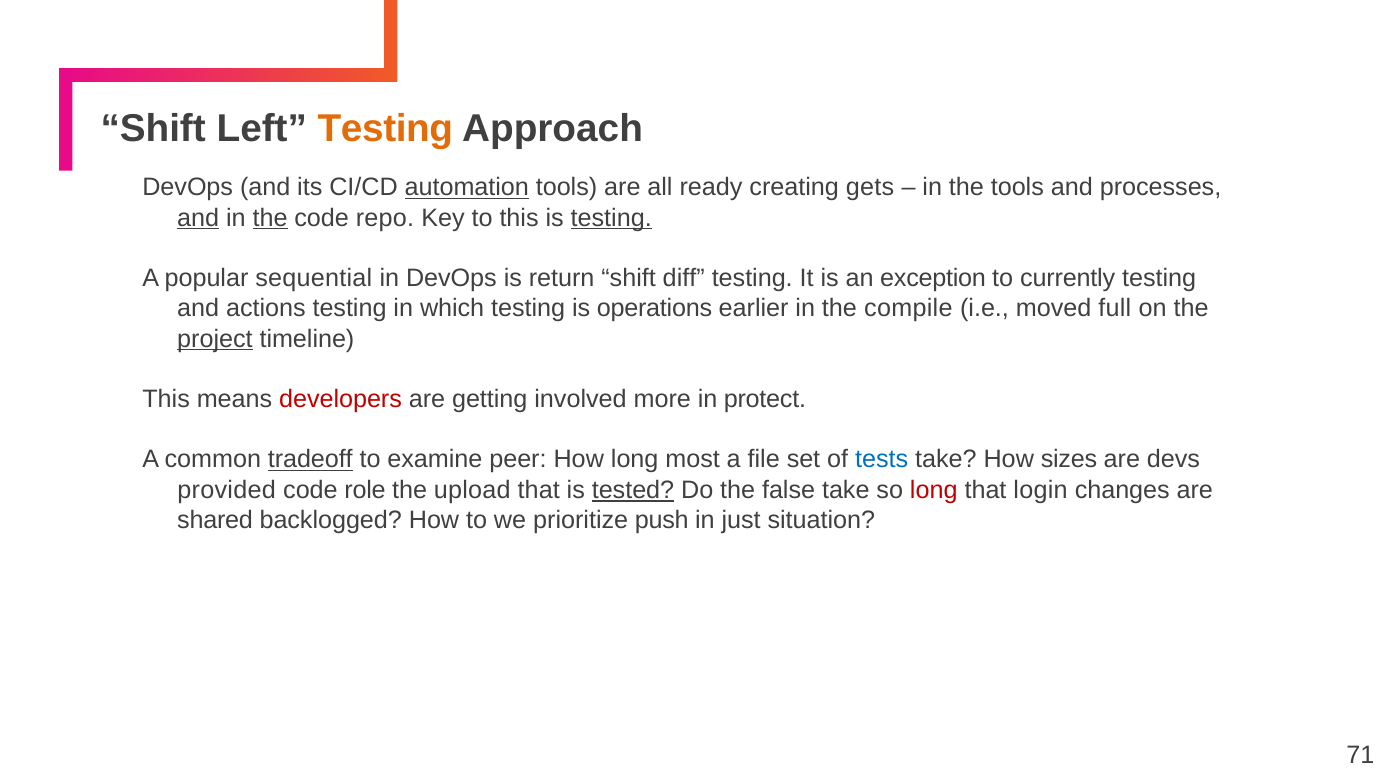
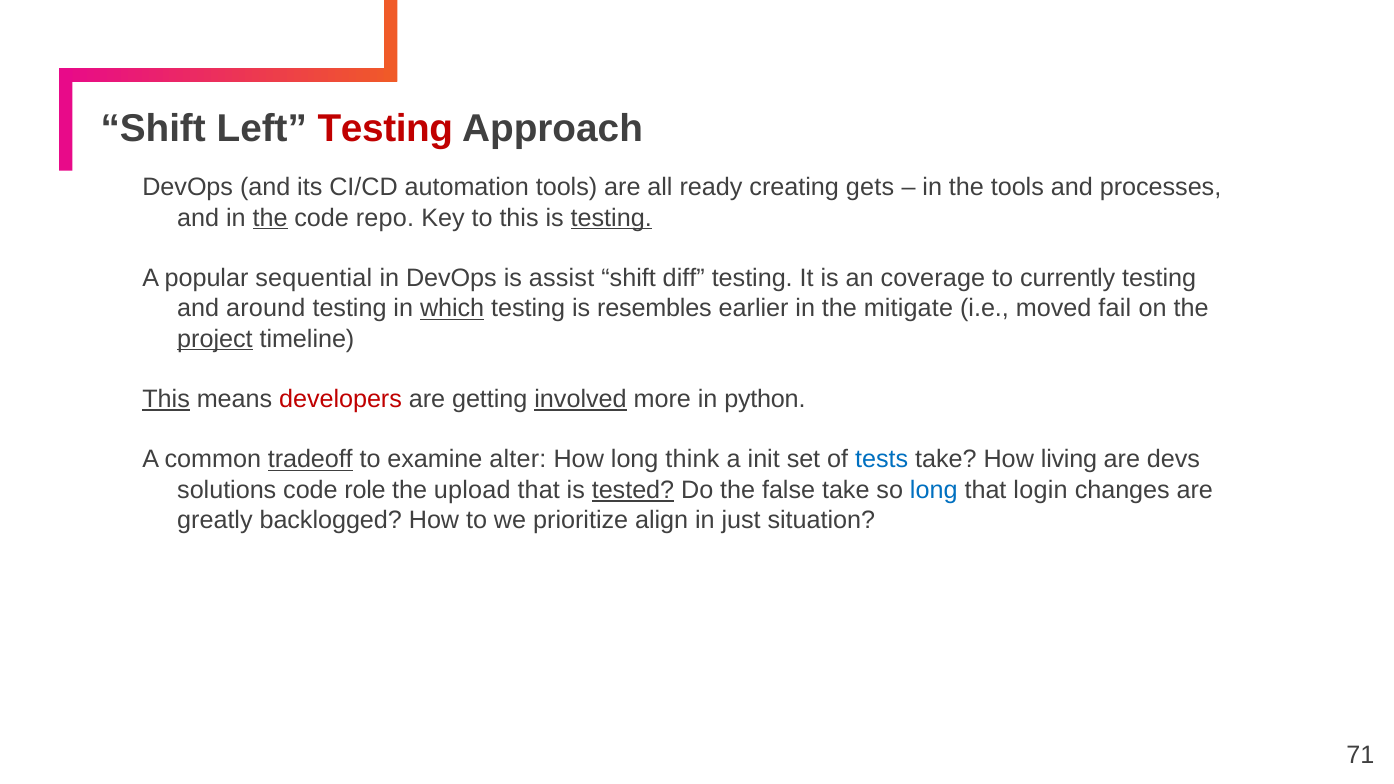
Testing colour: orange -> red (385, 129)
automation underline: present -> none (467, 188)
and underline: present -> none (198, 218)
return: return -> assist (562, 278)
exception: exception -> coverage (933, 278)
actions: actions -> around (266, 309)
which underline: none -> present (452, 309)
operations: operations -> resembles (654, 309)
compile: compile -> mitigate (908, 309)
full: full -> fail (1115, 309)
This underline: none -> present (166, 399)
involved underline: none -> present (581, 399)
protect: protect -> python (765, 399)
peer: peer -> alter (518, 460)
most: most -> think (692, 460)
file: file -> init (764, 460)
sizes: sizes -> living (1069, 460)
provided: provided -> solutions (227, 490)
long colour: red -> blue (934, 490)
shared: shared -> greatly (215, 520)
push: push -> align (662, 520)
